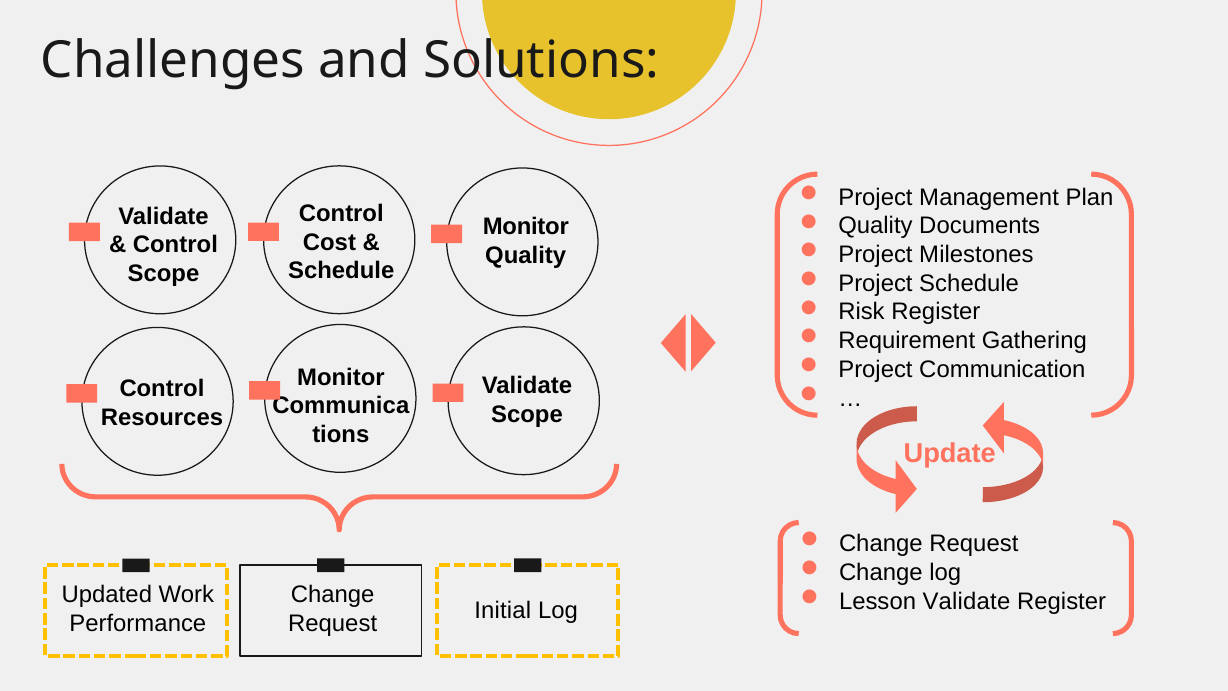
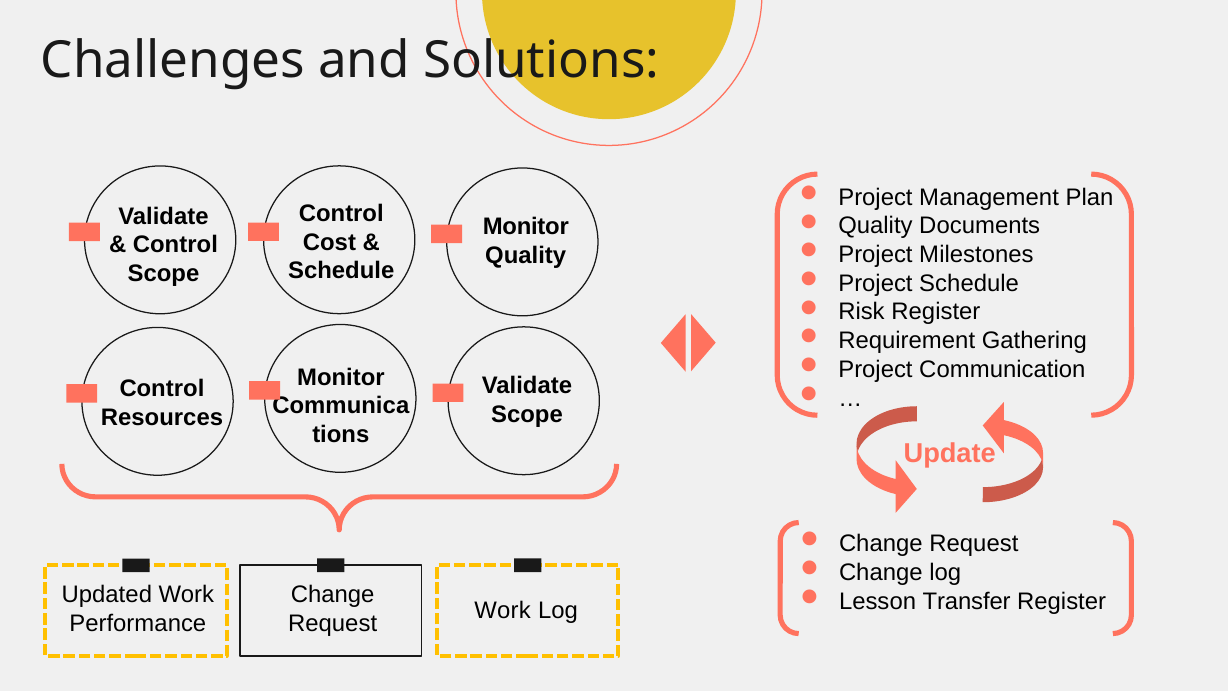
Lesson Validate: Validate -> Transfer (967, 601)
Initial: Initial -> Work (503, 611)
